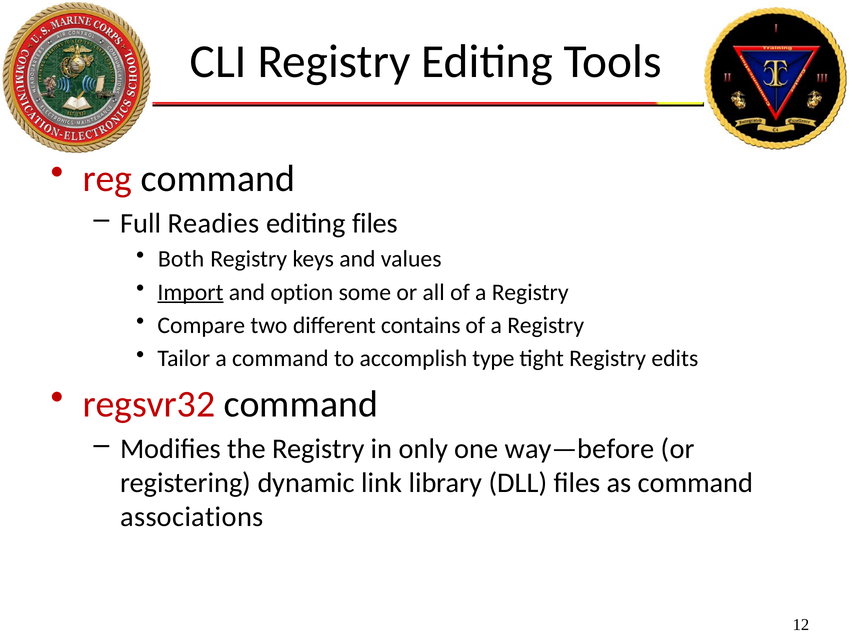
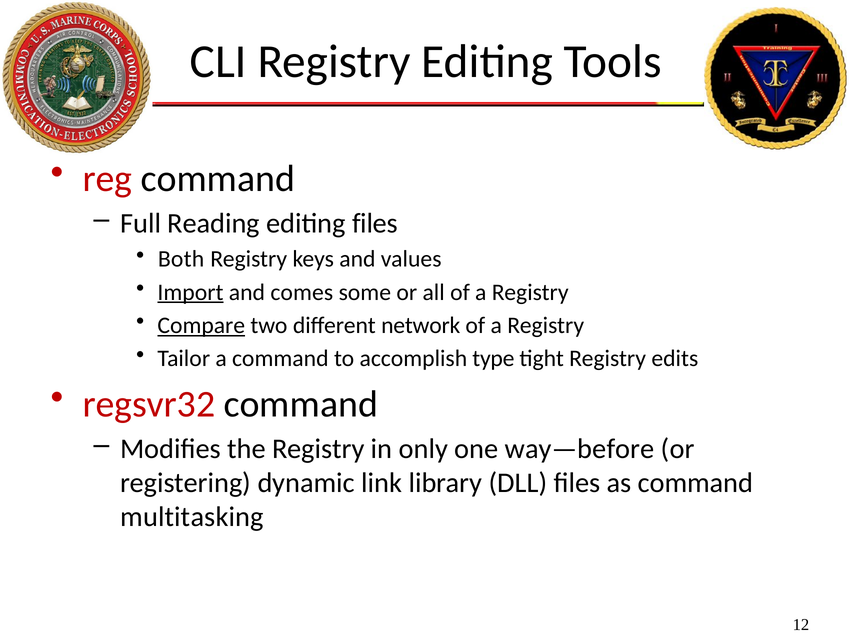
Readies: Readies -> Reading (214, 223)
option: option -> comes (302, 292)
Compare underline: none -> present (201, 325)
contains: contains -> network (421, 325)
associations: associations -> multitasking (192, 517)
